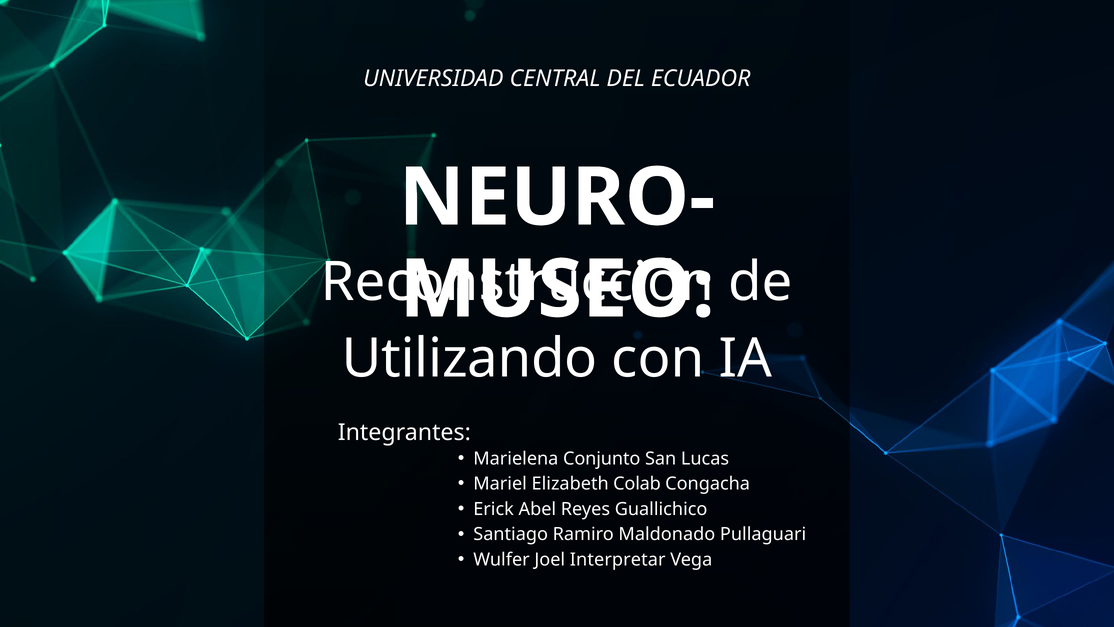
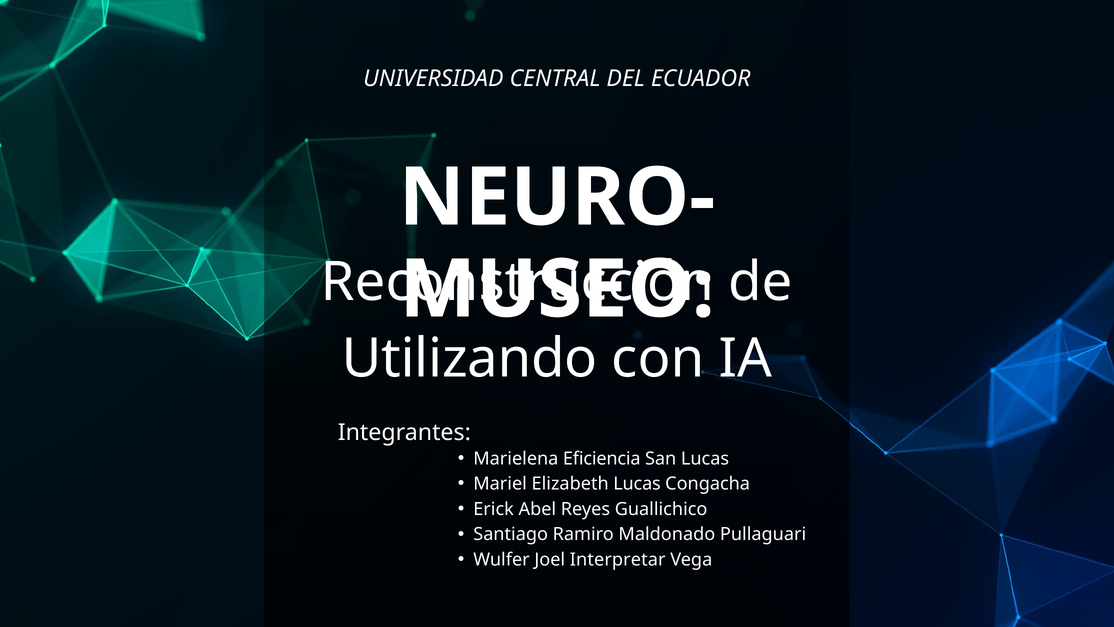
Conjunto: Conjunto -> Eficiencia (602, 458)
Elizabeth Colab: Colab -> Lucas (637, 484)
